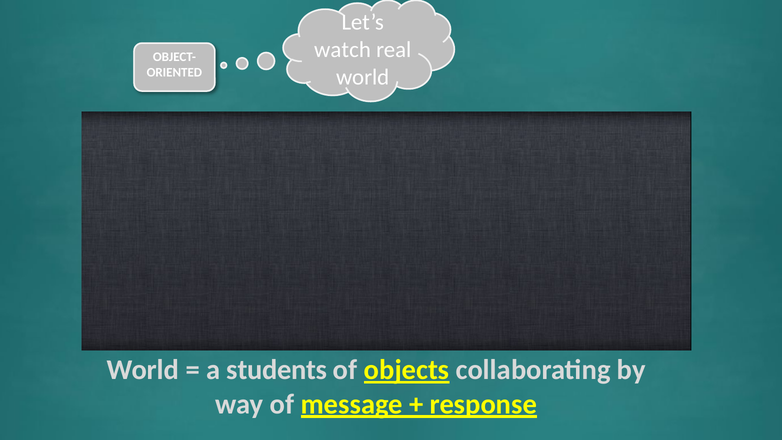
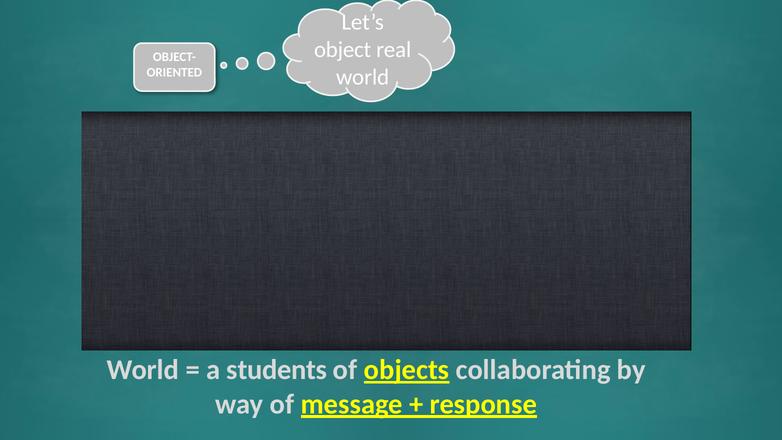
watch: watch -> object (343, 50)
